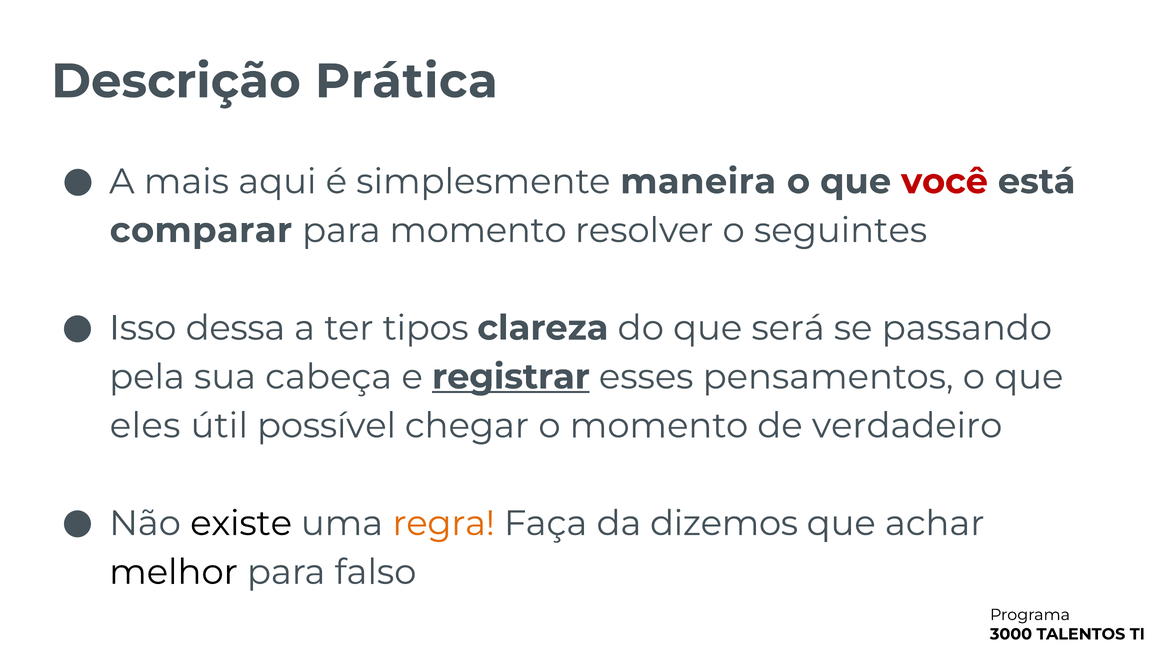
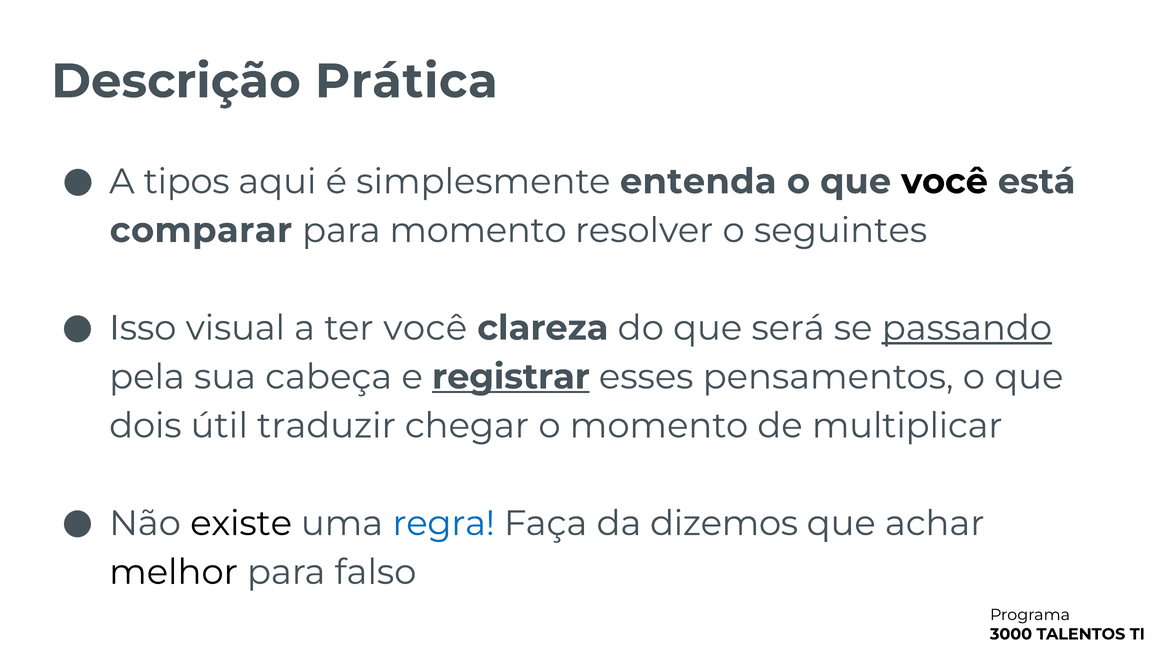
mais: mais -> tipos (187, 182)
maneira: maneira -> entenda (698, 182)
você colour: red -> black (945, 182)
dessa: dessa -> visual (235, 328)
ter tipos: tipos -> você (425, 328)
passando underline: none -> present (967, 328)
eles: eles -> dois (145, 426)
possível: possível -> traduzir (326, 426)
verdadeiro: verdadeiro -> multiplicar (907, 426)
regra colour: orange -> blue (444, 524)
